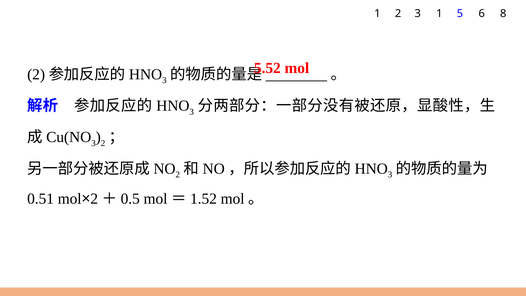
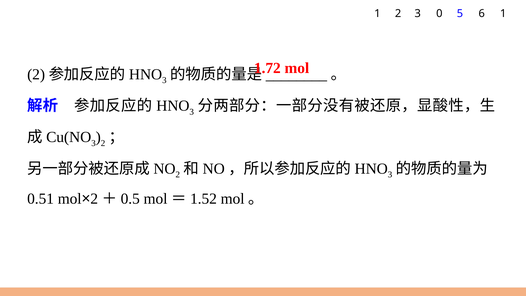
3 1: 1 -> 0 (439, 14)
6 8: 8 -> 1 (503, 13)
5.52: 5.52 -> 1.72 (267, 68)
